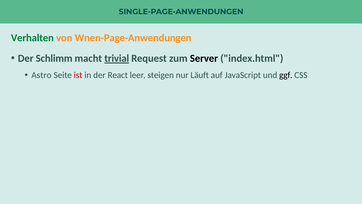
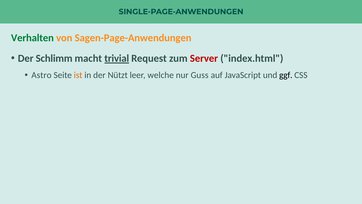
Wnen-Page-Anwendungen: Wnen-Page-Anwendungen -> Sagen-Page-Anwendungen (133, 38)
Server colour: black -> red (204, 58)
ist colour: red -> orange (78, 75)
React: React -> Nützt (118, 75)
steigen: steigen -> welche (161, 75)
Läuft: Läuft -> Guss (200, 75)
